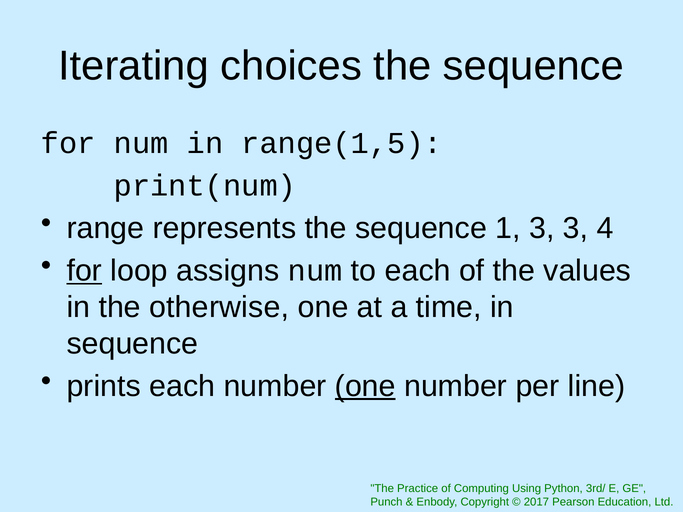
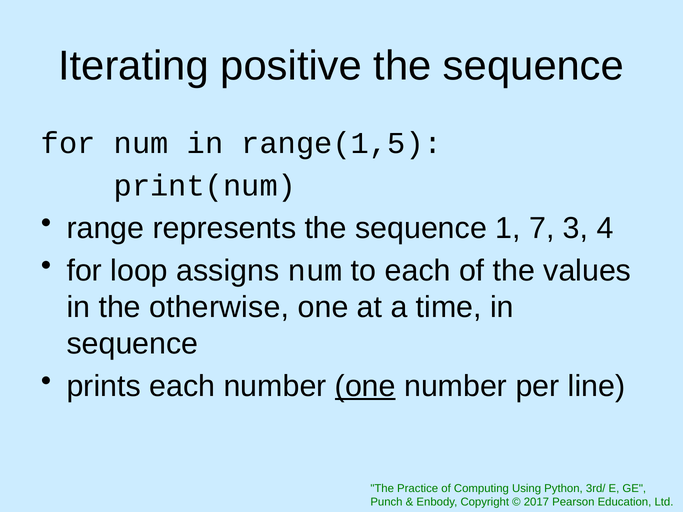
choices: choices -> positive (291, 66)
1 3: 3 -> 7 (542, 228)
for underline: present -> none (84, 271)
